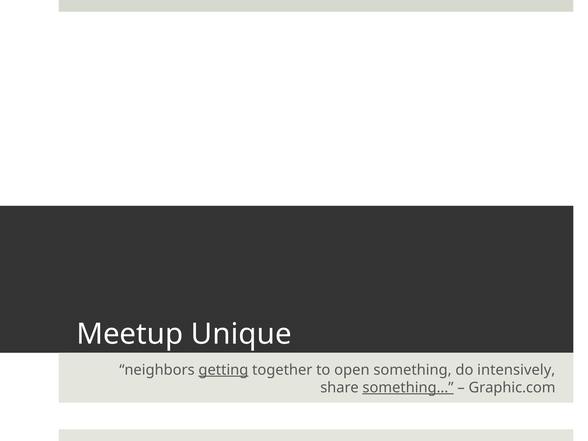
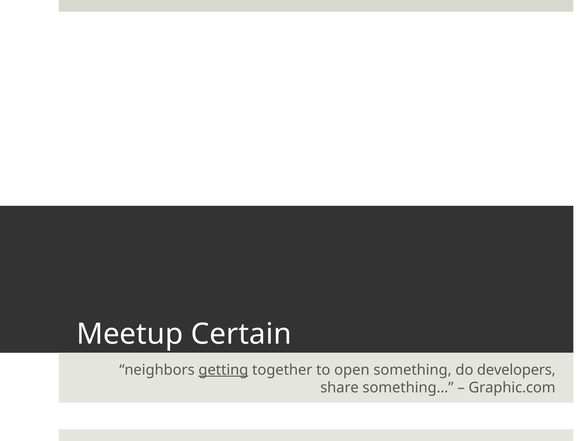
Unique: Unique -> Certain (241, 334)
intensively: intensively -> developers (516, 370)
something… underline: present -> none (408, 388)
